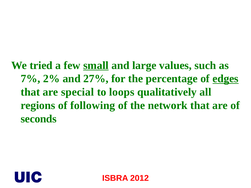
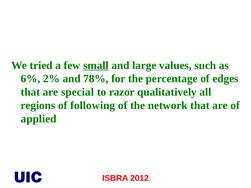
7%: 7% -> 6% (31, 79)
27%: 27% -> 78% (96, 79)
edges underline: present -> none (226, 79)
loops: loops -> razor (122, 92)
seconds: seconds -> applied (39, 119)
